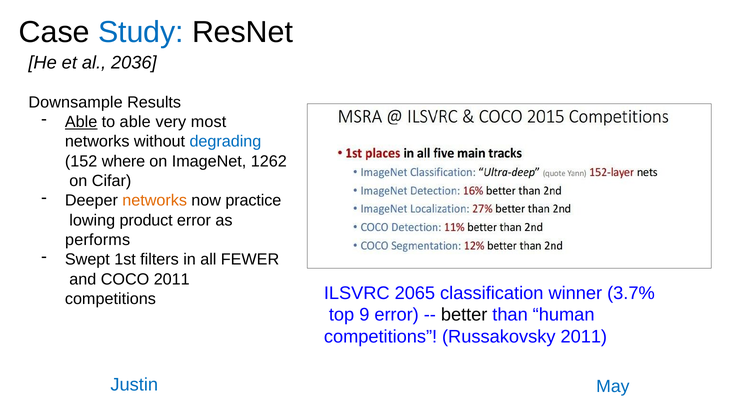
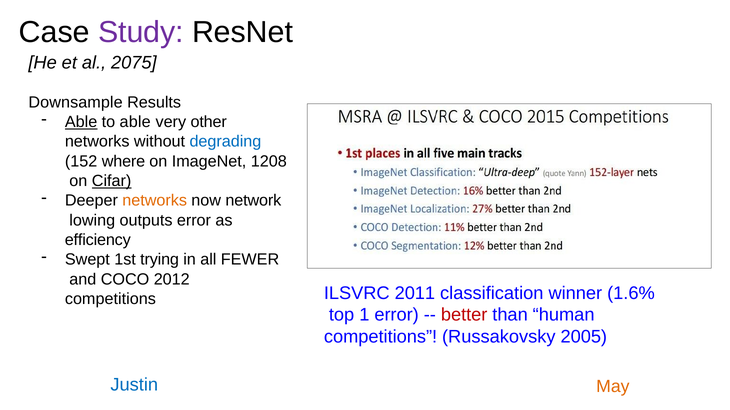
Study colour: blue -> purple (141, 32)
2036: 2036 -> 2075 (134, 63)
most: most -> other (209, 122)
1262: 1262 -> 1208 (269, 162)
Cifar underline: none -> present (112, 181)
practice: practice -> network (253, 201)
product: product -> outputs (146, 221)
performs: performs -> efficiency (98, 240)
filters: filters -> trying (160, 260)
COCO 2011: 2011 -> 2012 (172, 280)
2065: 2065 -> 2011 (415, 293)
3.7%: 3.7% -> 1.6% (631, 293)
top 9: 9 -> 1 (364, 315)
better colour: black -> red (464, 315)
Russakovsky 2011: 2011 -> 2005 (584, 337)
May colour: blue -> orange (613, 387)
